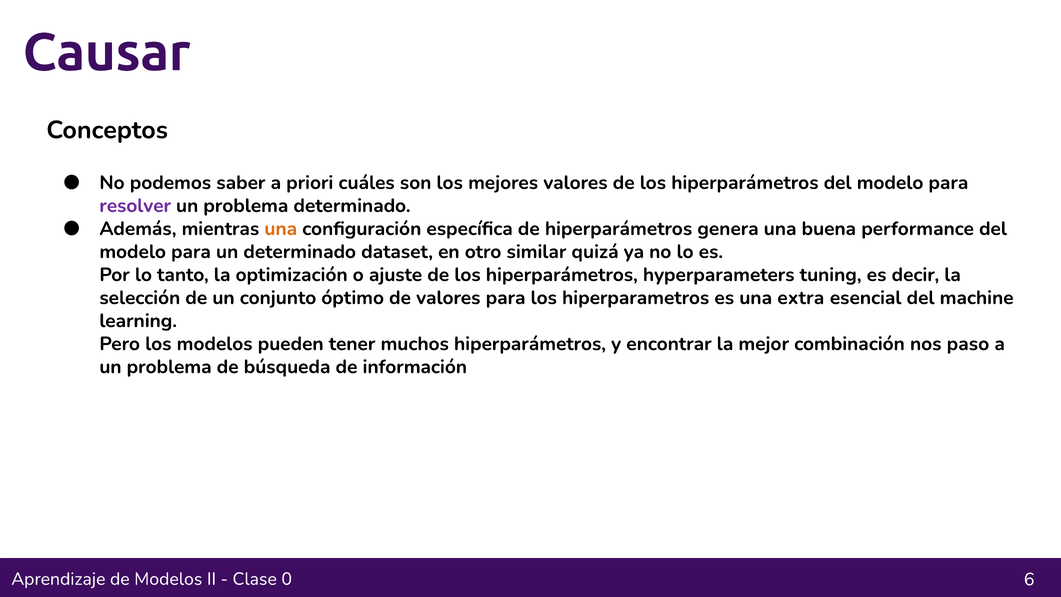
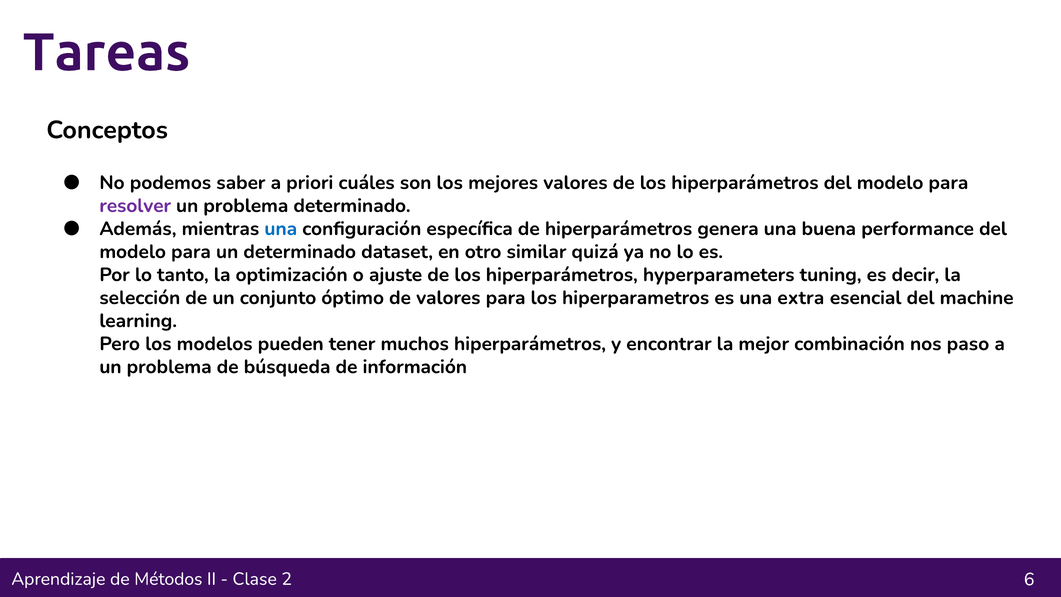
Causar: Causar -> Tareas (106, 53)
una colour: orange -> blue (281, 229)
de Modelos: Modelos -> Métodos (168, 579)
0: 0 -> 2 (287, 579)
